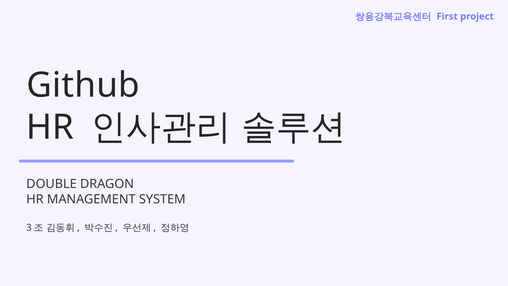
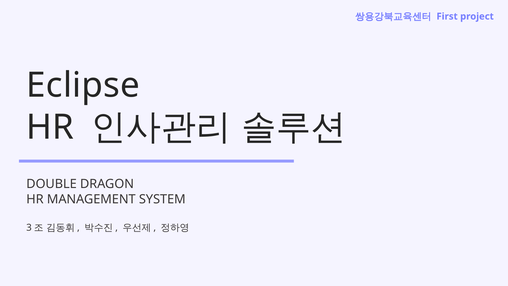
Github: Github -> Eclipse (83, 85)
